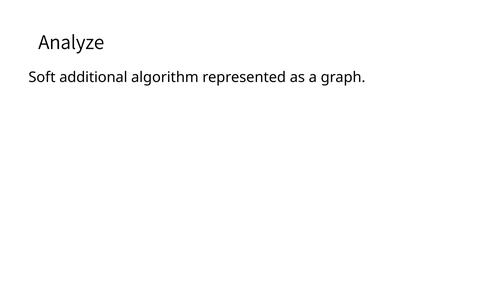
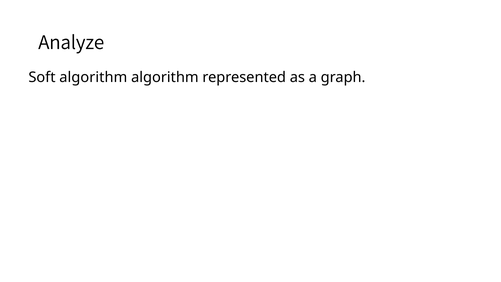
Soft additional: additional -> algorithm (93, 77)
